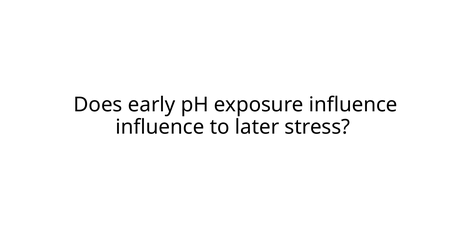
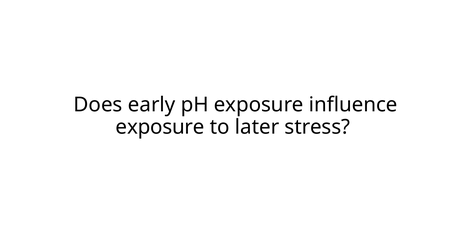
influence: influence -> exposure (160, 127)
